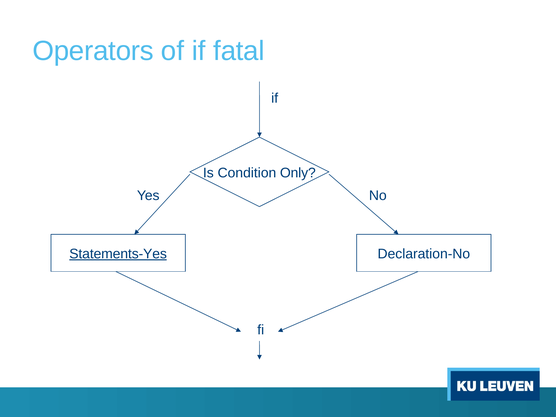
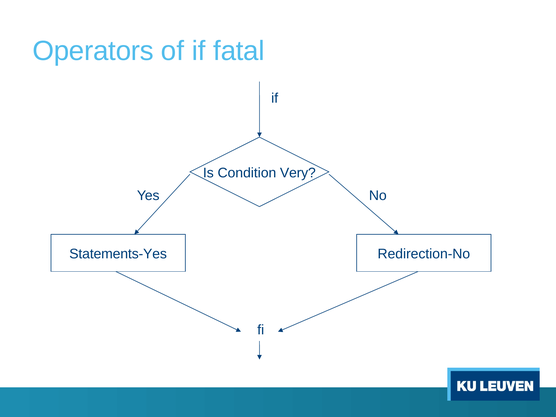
Only: Only -> Very (298, 173)
Statements-Yes underline: present -> none (118, 254)
Declaration-No: Declaration-No -> Redirection-No (424, 254)
